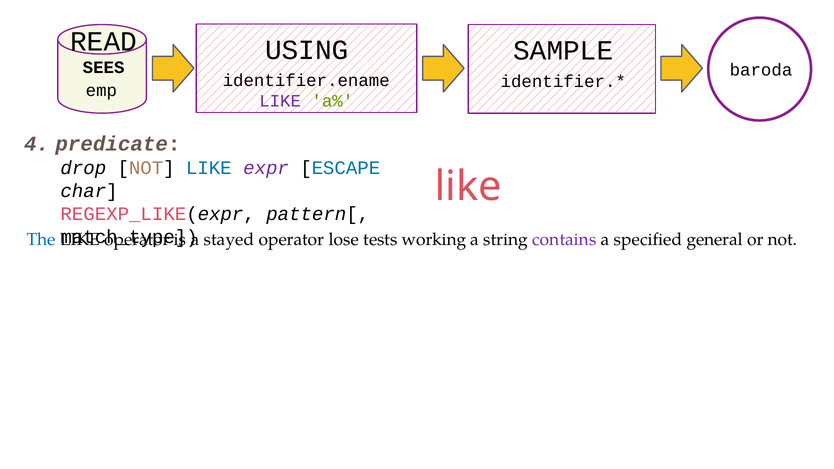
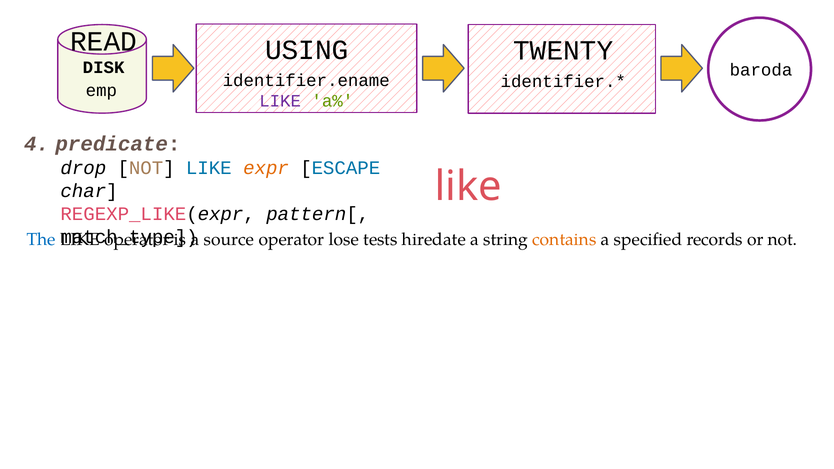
SAMPLE: SAMPLE -> TWENTY (563, 51)
SEES: SEES -> DISK (104, 68)
expr colour: purple -> orange (266, 168)
stayed: stayed -> source (229, 239)
working: working -> hiredate (434, 239)
contains colour: purple -> orange (564, 239)
general: general -> records (715, 239)
